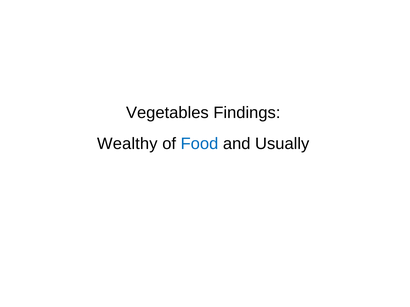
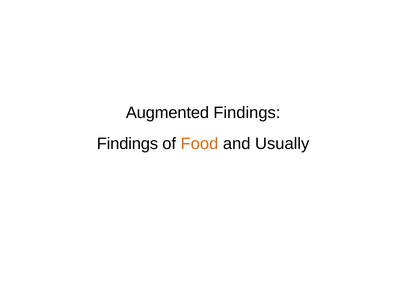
Vegetables: Vegetables -> Augmented (167, 113)
Wealthy: Wealthy -> Findings (127, 144)
Food colour: blue -> orange (199, 144)
